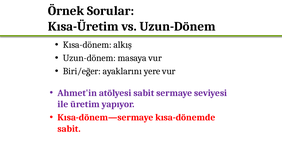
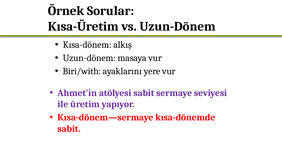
Biri/eğer: Biri/eğer -> Biri/with (82, 71)
